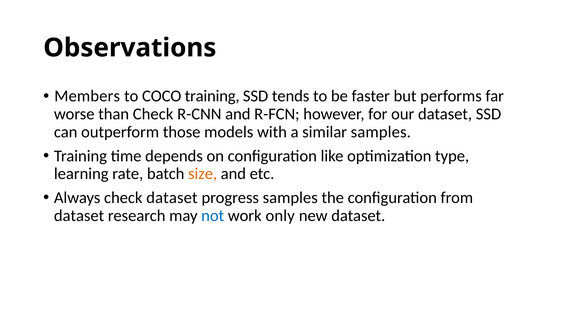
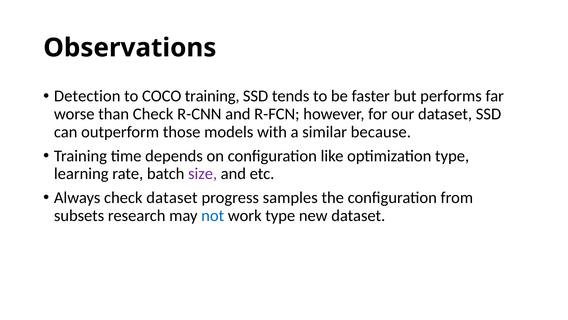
Members: Members -> Detection (87, 96)
similar samples: samples -> because (381, 132)
size colour: orange -> purple (203, 174)
dataset: dataset -> subsets (79, 215)
work only: only -> type (280, 215)
